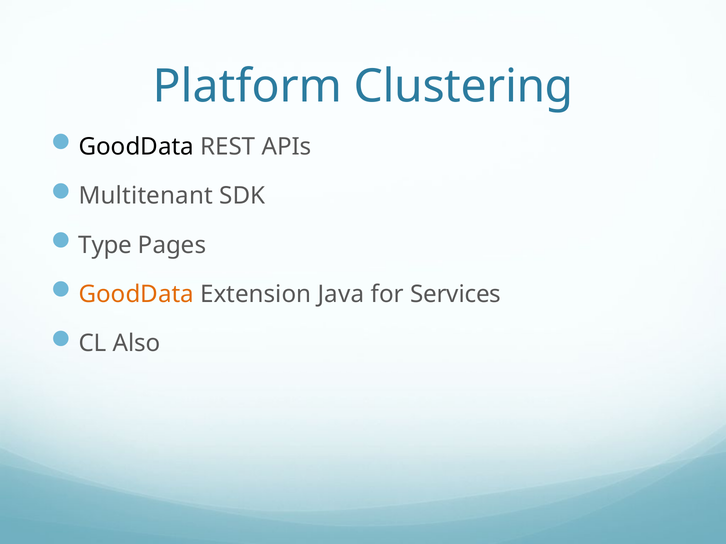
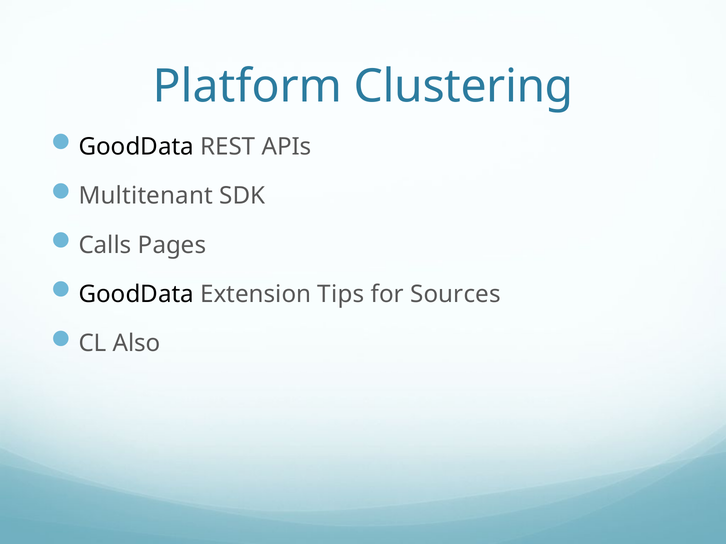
Type: Type -> Calls (105, 245)
GoodData colour: orange -> black (136, 295)
Java: Java -> Tips (341, 295)
Services: Services -> Sources (455, 295)
